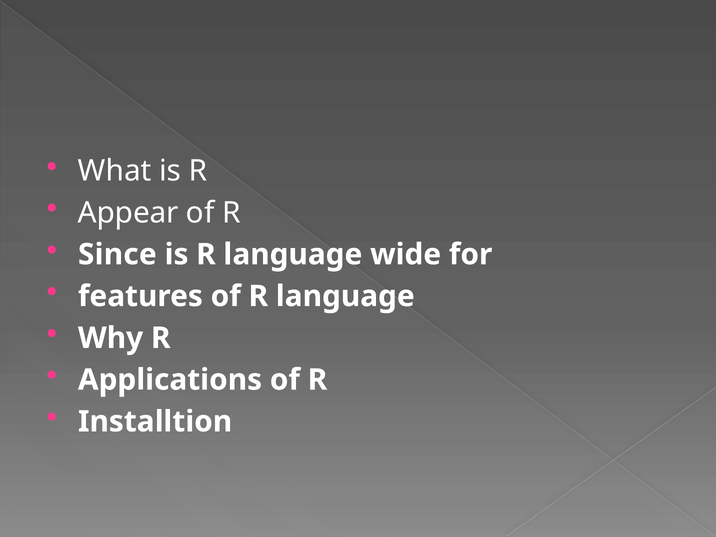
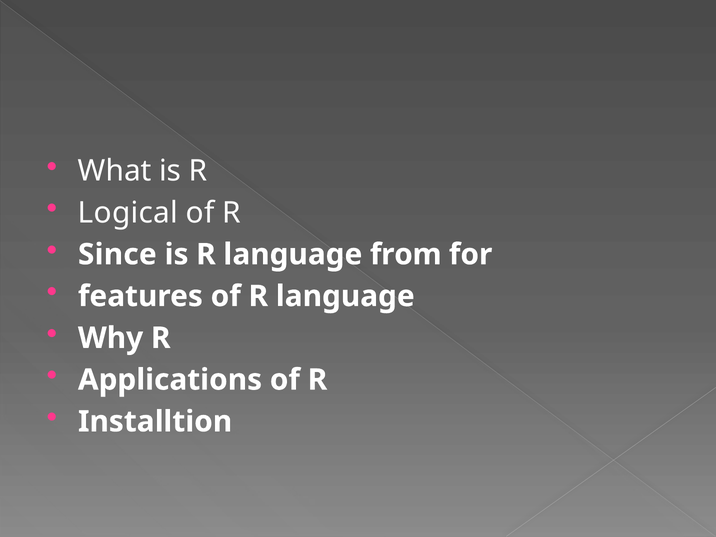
Appear: Appear -> Logical (128, 213)
wide: wide -> from (406, 254)
